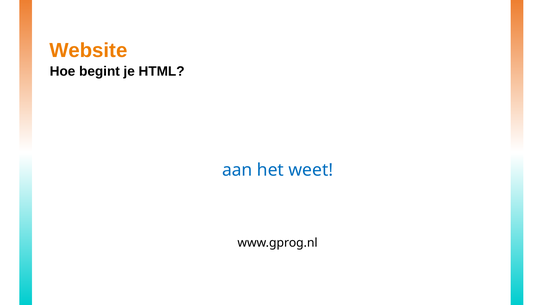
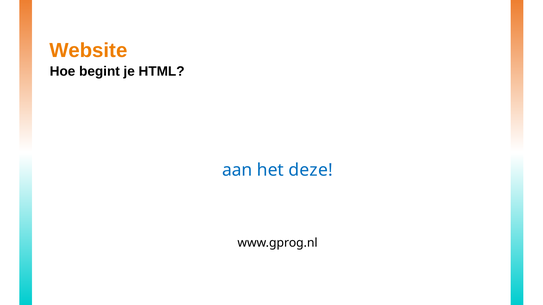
weet: weet -> deze (311, 170)
